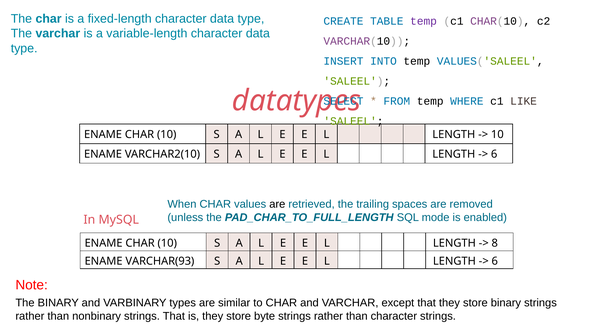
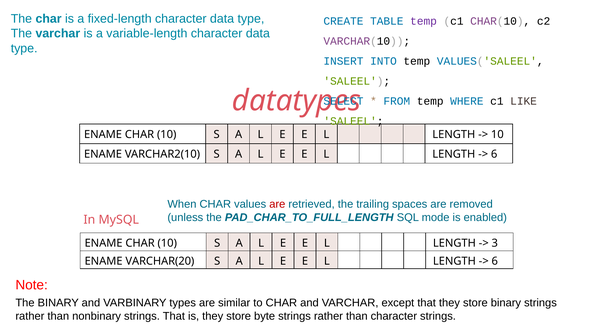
are colour: black -> red (277, 204)
8: 8 -> 3 (495, 243)
VARCHAR(93: VARCHAR(93 -> VARCHAR(20 (160, 261)
